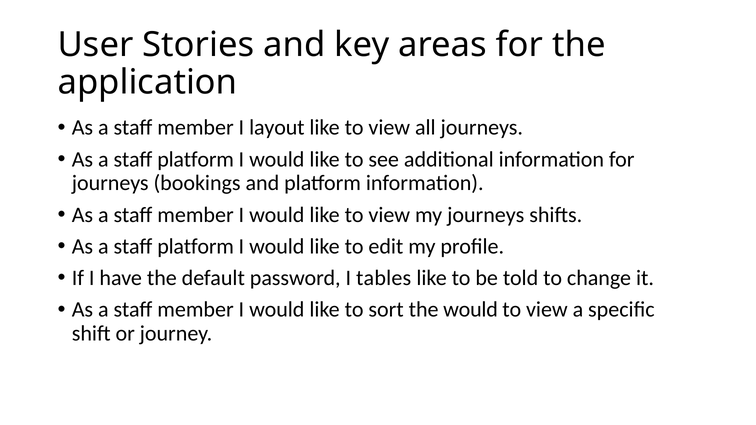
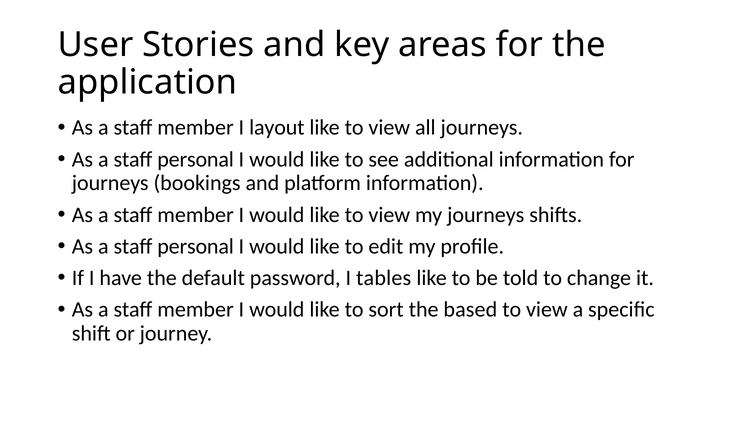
platform: platform -> personal (196, 159)
platform: platform -> personal (196, 247)
the would: would -> based (470, 310)
